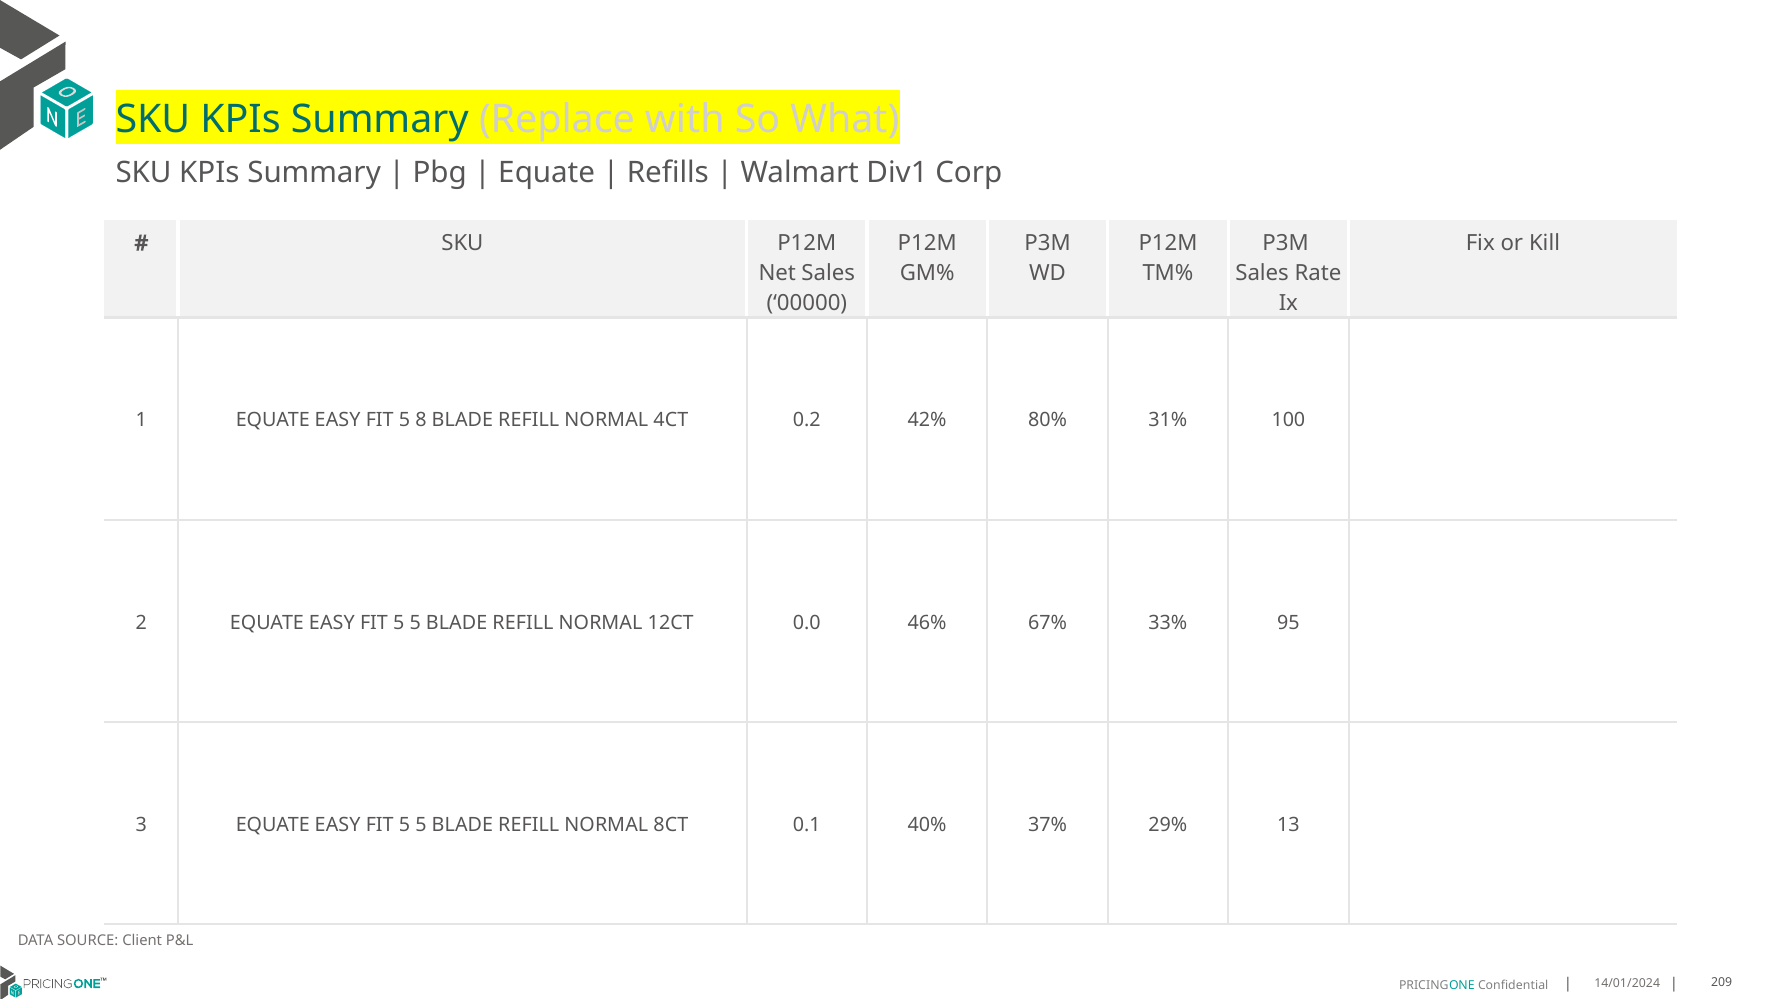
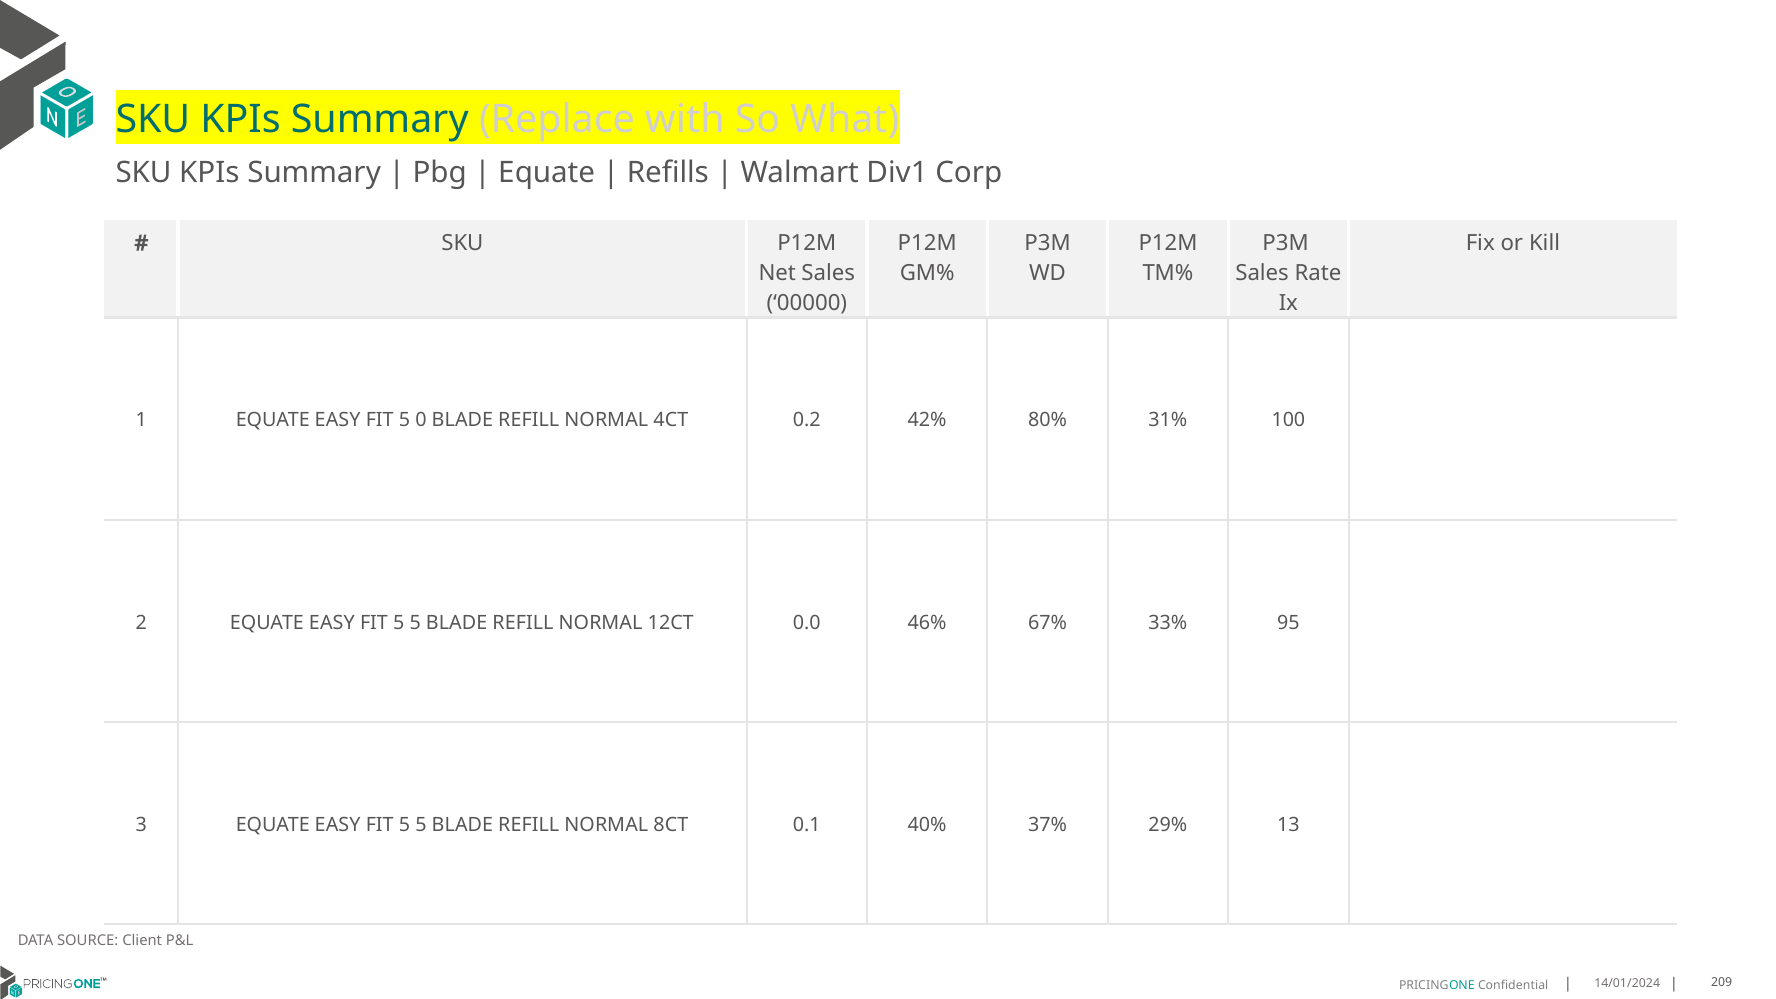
8: 8 -> 0 (421, 420)
